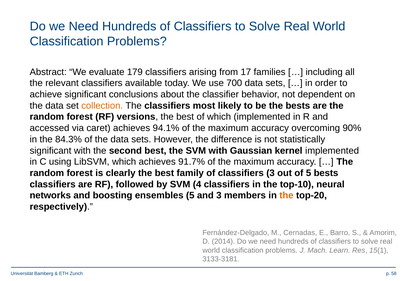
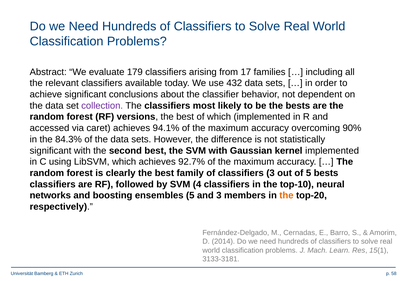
700: 700 -> 432 (234, 83)
collection colour: orange -> purple (102, 106)
91.7%: 91.7% -> 92.7% (192, 162)
